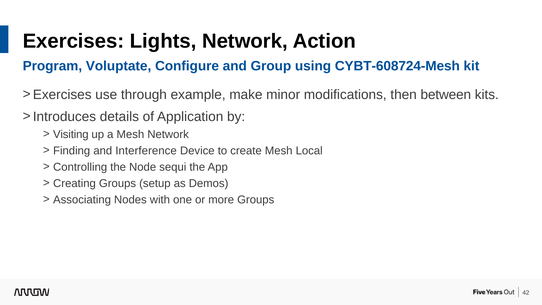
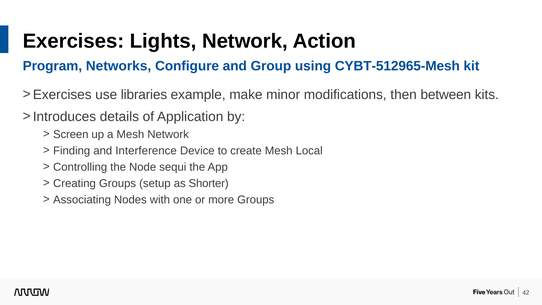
Voluptate: Voluptate -> Networks (119, 66)
CYBT-608724-Mesh: CYBT-608724-Mesh -> CYBT-512965-Mesh (397, 66)
through: through -> libraries (144, 95)
Visiting: Visiting -> Screen (71, 134)
Demos: Demos -> Shorter (209, 183)
